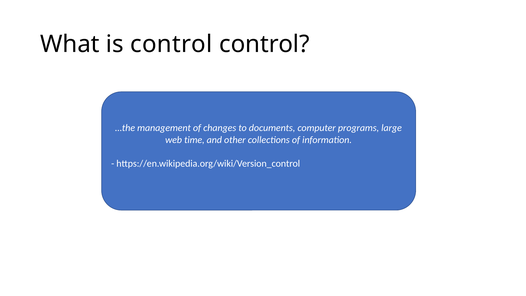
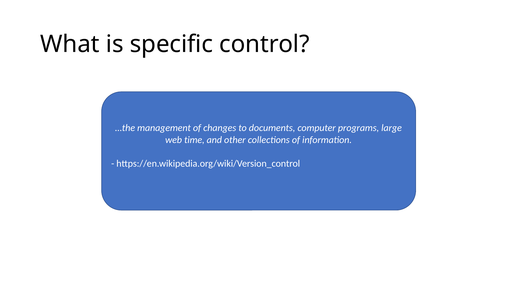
is control: control -> specific (171, 44)
